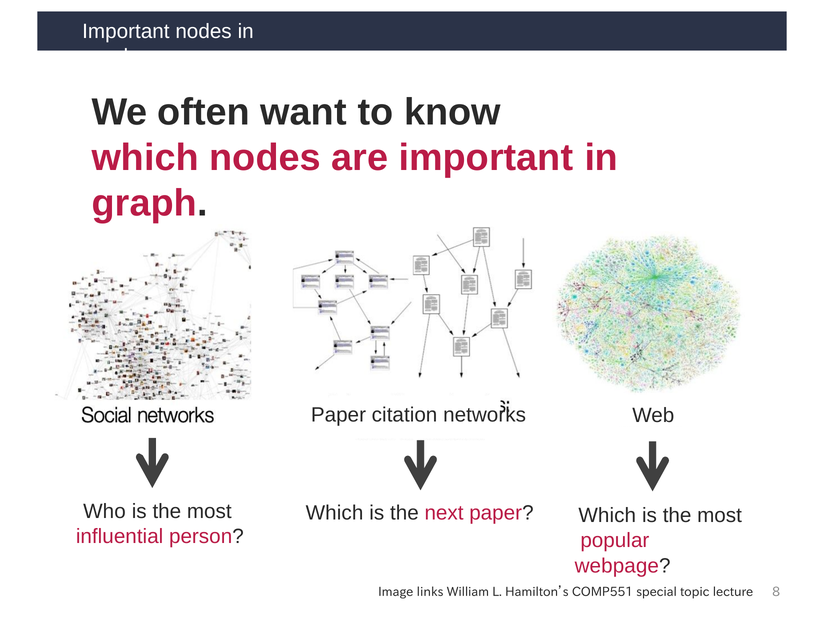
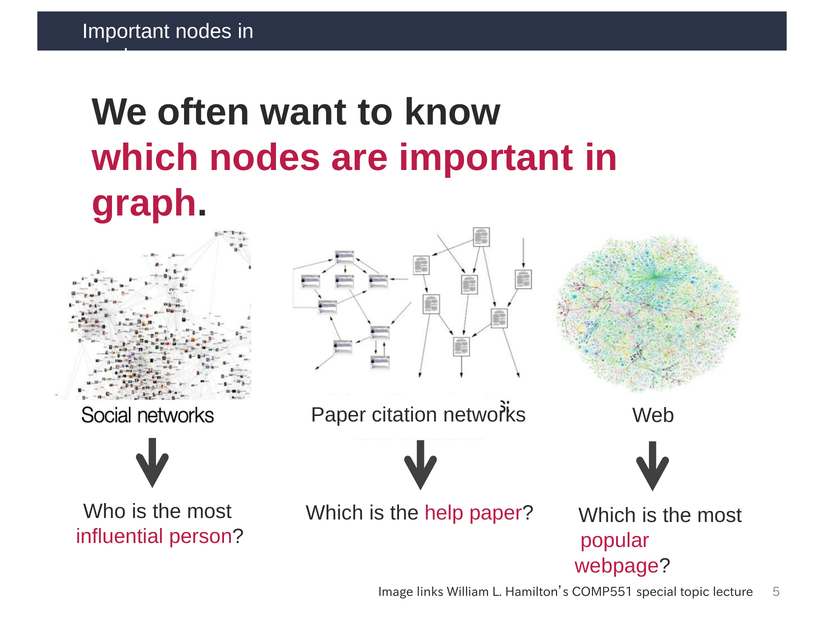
next: next -> help (444, 513)
8: 8 -> 5 (776, 592)
